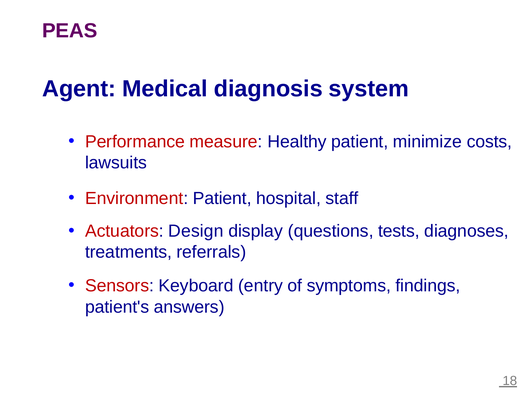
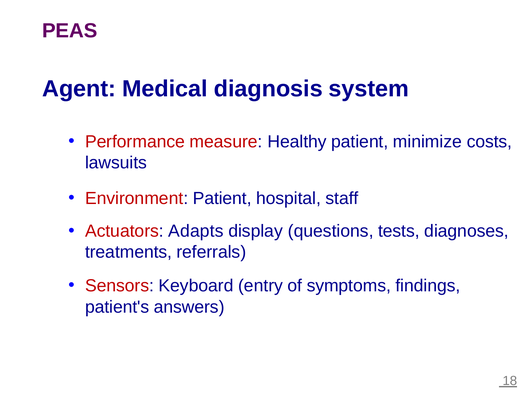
Design: Design -> Adapts (196, 231)
